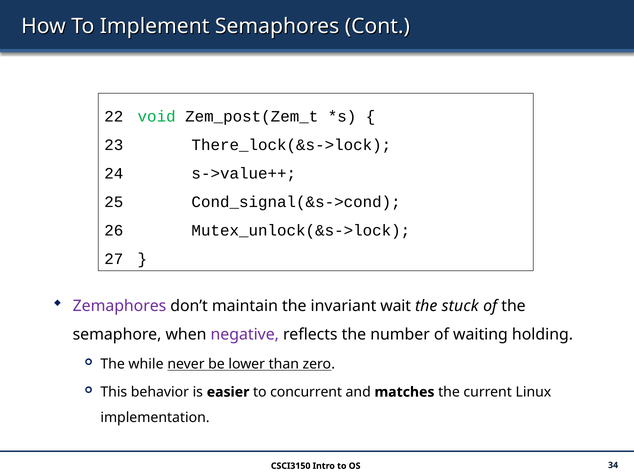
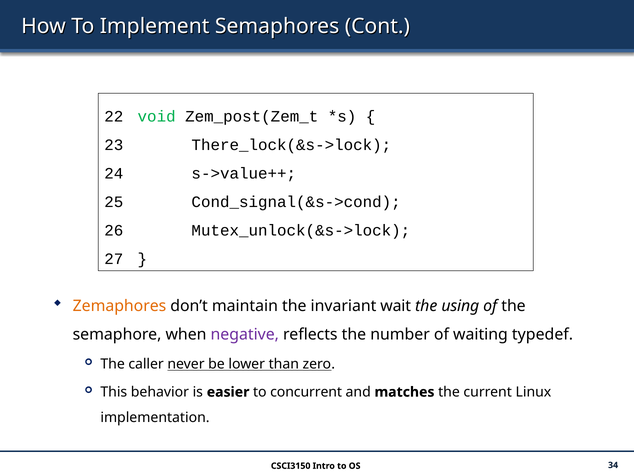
Zemaphores colour: purple -> orange (120, 306)
stuck: stuck -> using (460, 306)
holding: holding -> typedef (543, 334)
while: while -> caller (146, 363)
